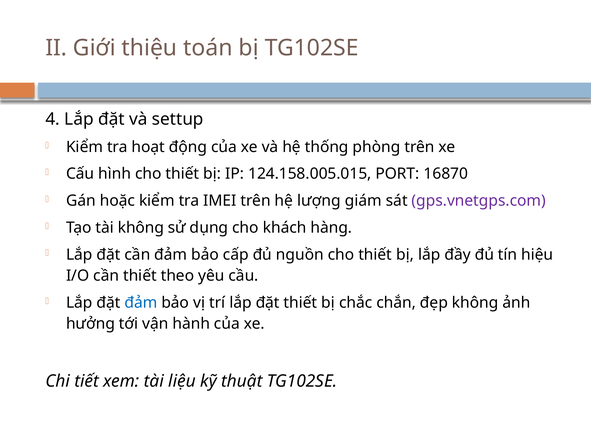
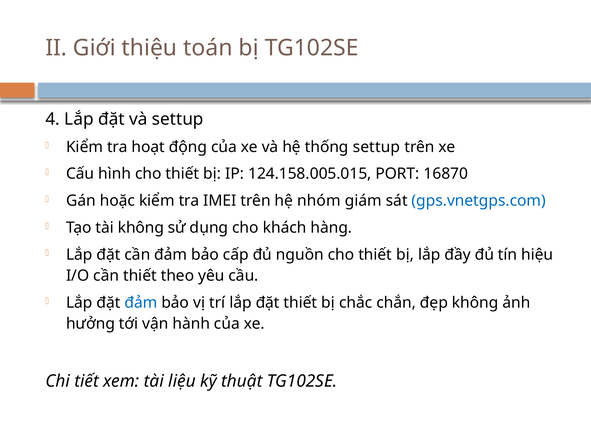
thống phòng: phòng -> settup (376, 147)
lượng: lượng -> nhóm (319, 201)
gps.vnetgps.com colour: purple -> blue (479, 201)
